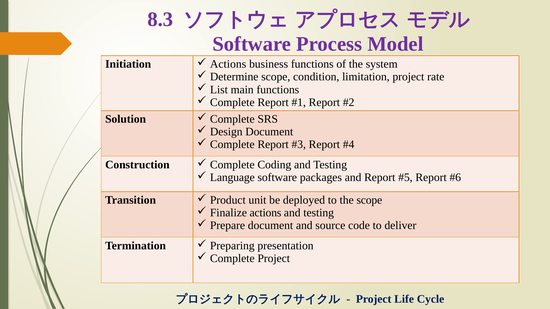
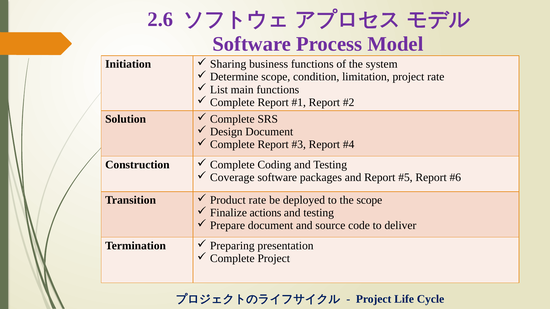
8.3: 8.3 -> 2.6 (160, 19)
Actions: Actions -> Sharing (228, 64)
Language: Language -> Coverage (232, 178)
Product unit: unit -> rate (257, 200)
